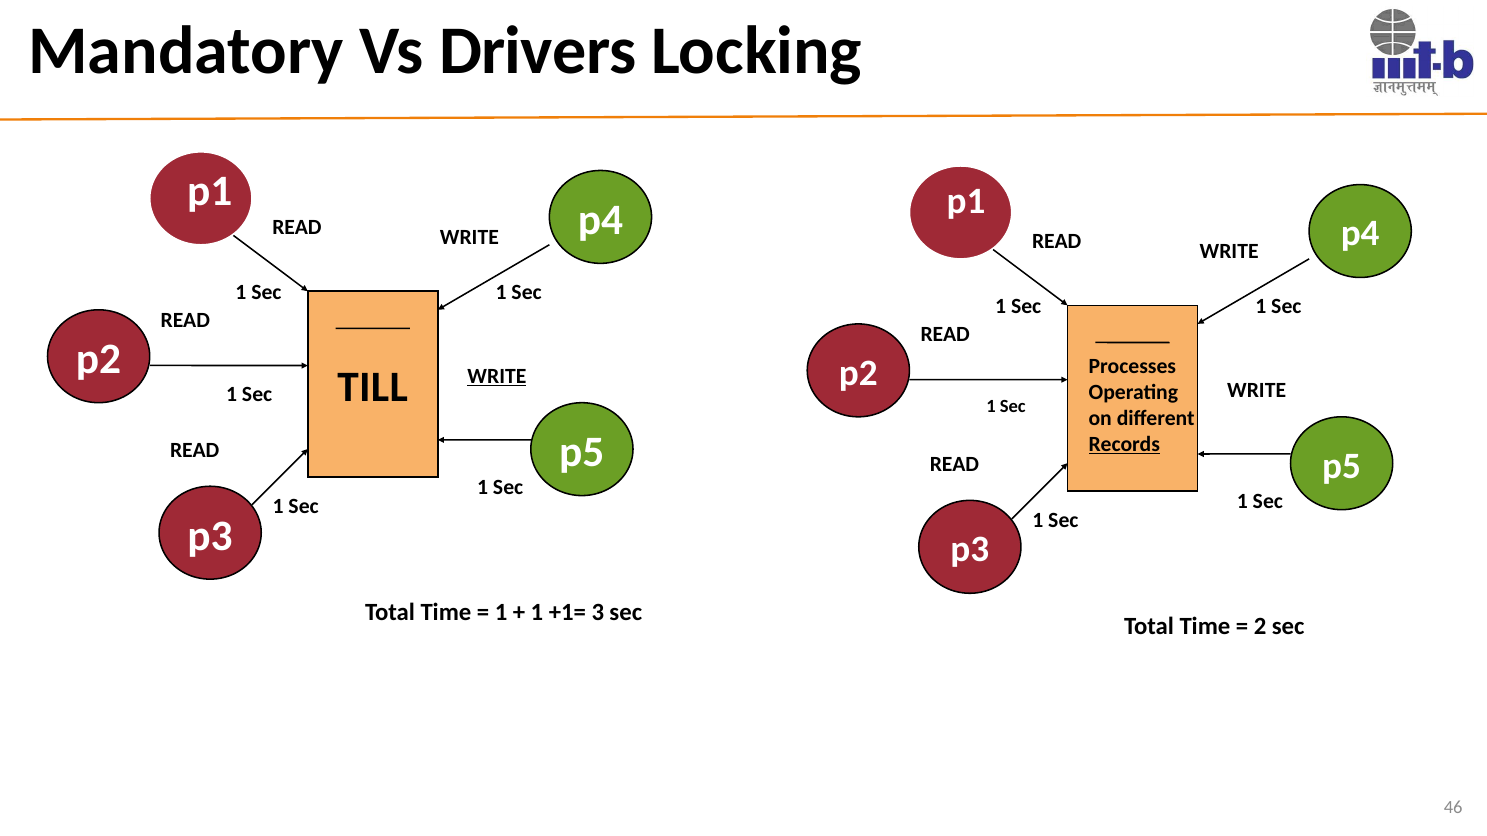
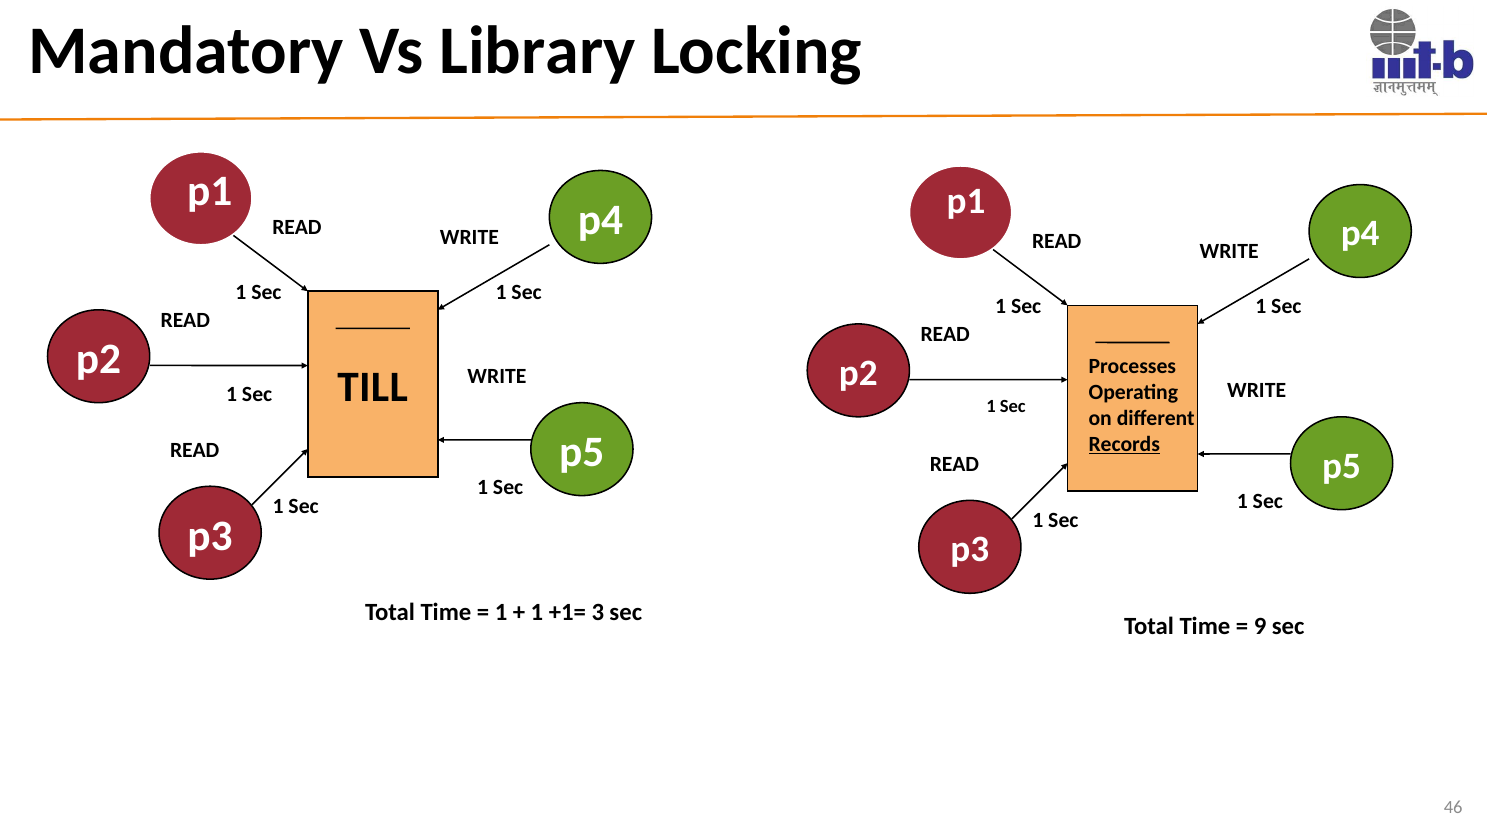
Drivers: Drivers -> Library (538, 51)
WRITE underline: present -> none (497, 376)
2: 2 -> 9 (1260, 626)
